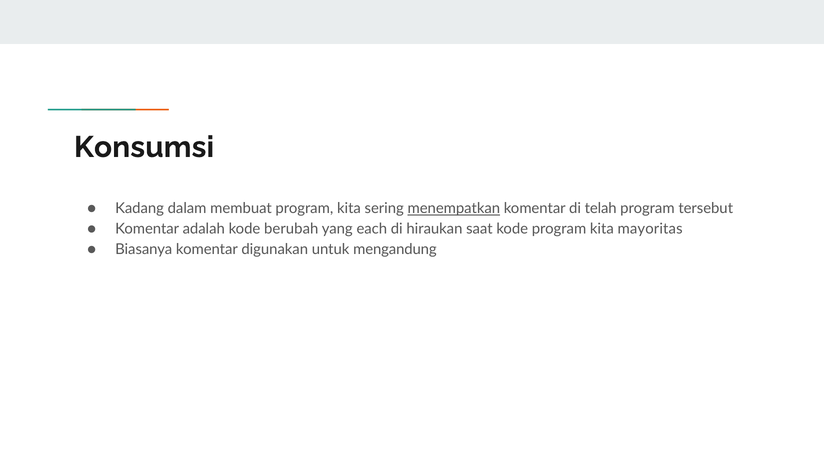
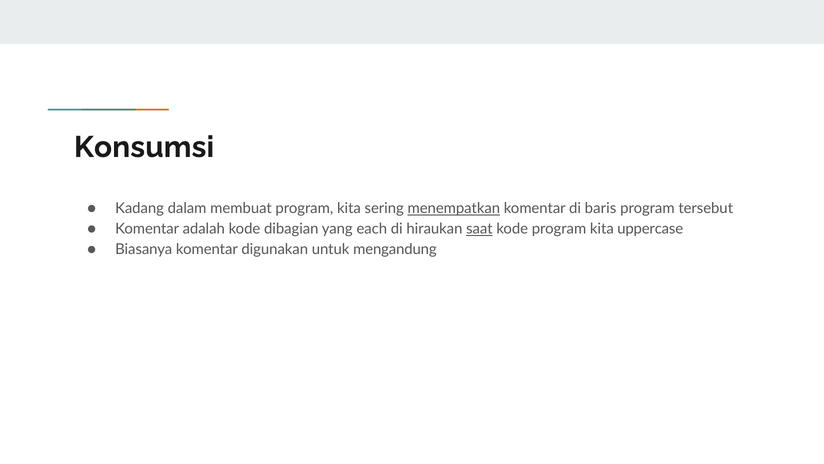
telah: telah -> baris (601, 208)
berubah: berubah -> dibagian (291, 229)
saat underline: none -> present (479, 229)
mayoritas: mayoritas -> uppercase (650, 229)
